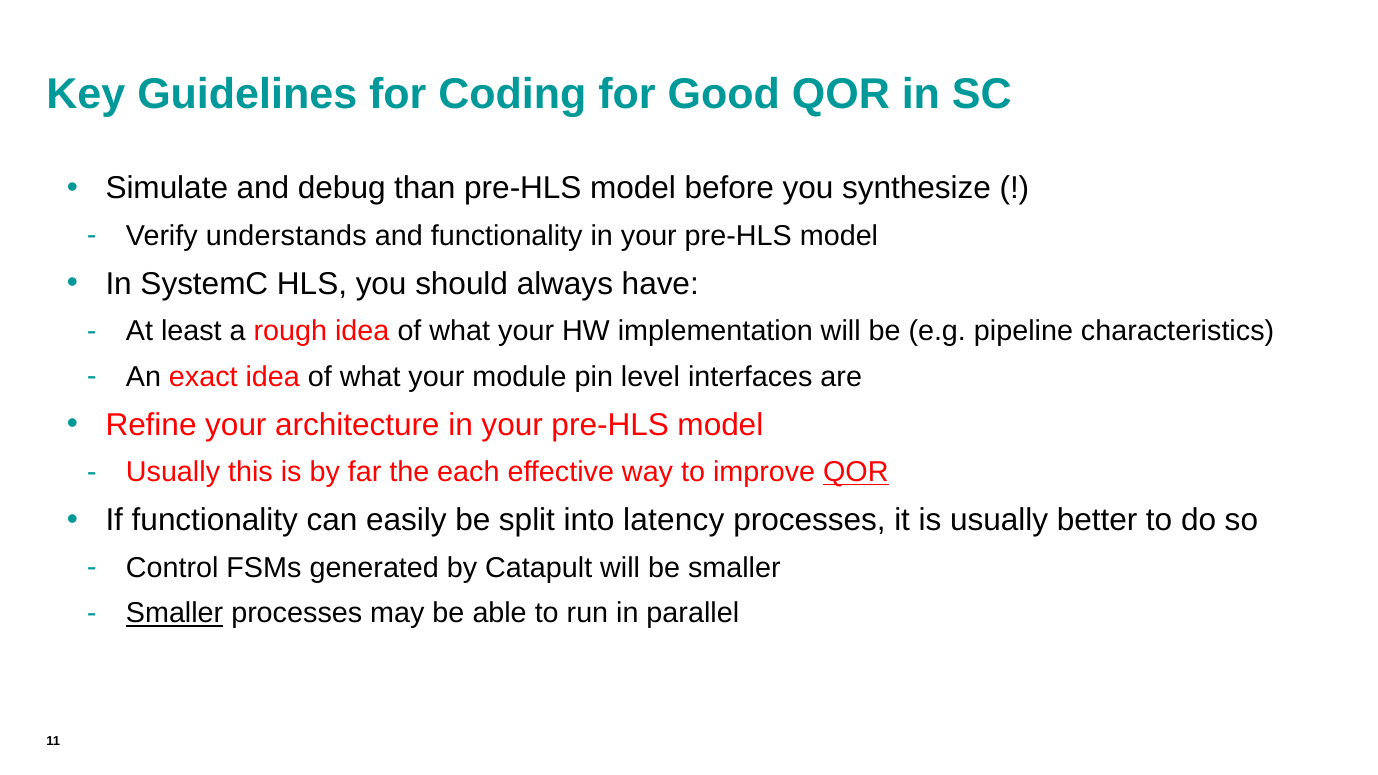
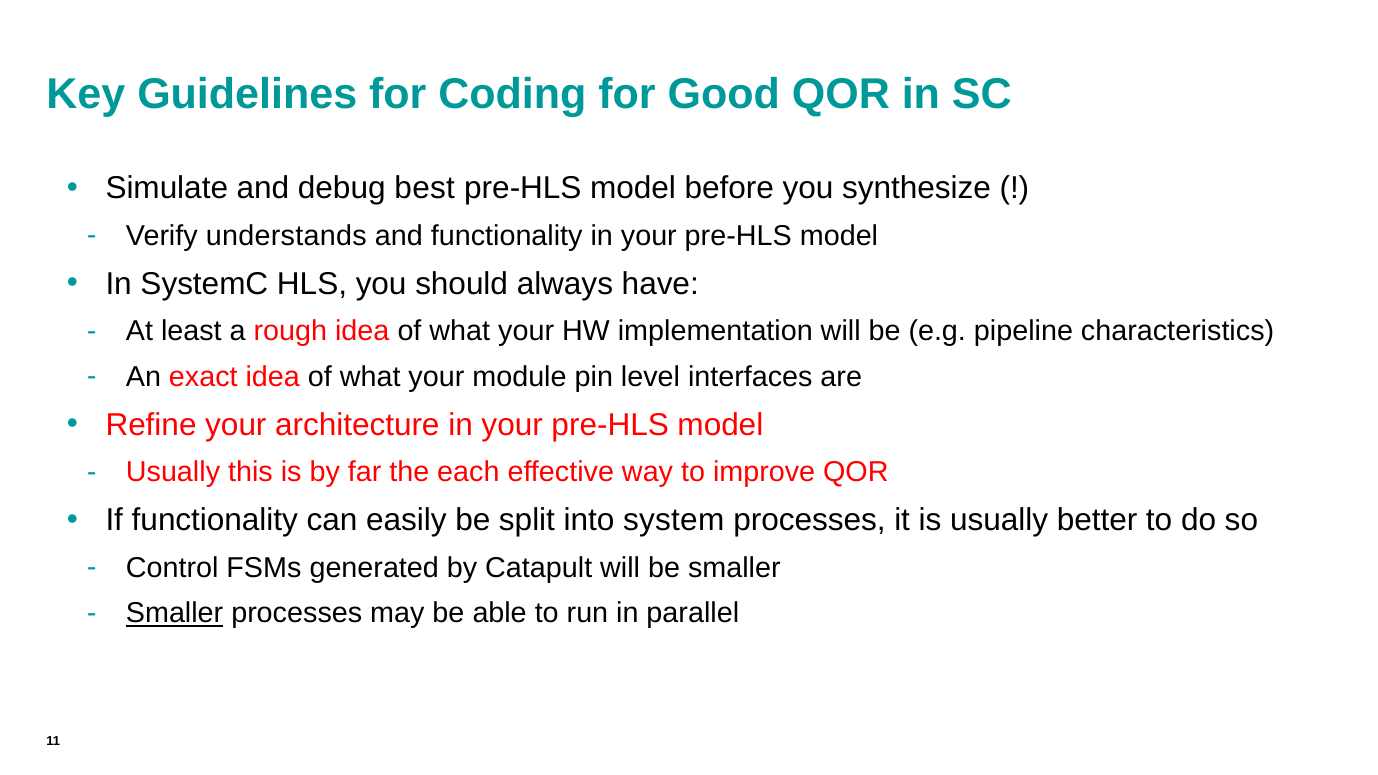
than: than -> best (425, 189)
QOR underline: present -> none (856, 472)
latency: latency -> system (674, 521)
